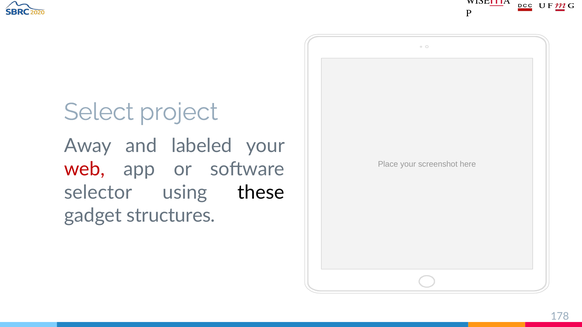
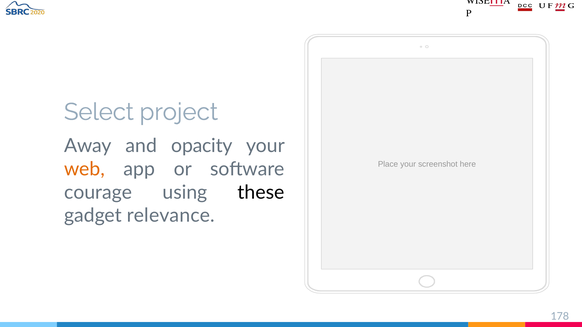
labeled: labeled -> opacity (202, 146)
web colour: red -> orange (84, 169)
selector: selector -> courage (98, 193)
structures: structures -> relevance (171, 216)
